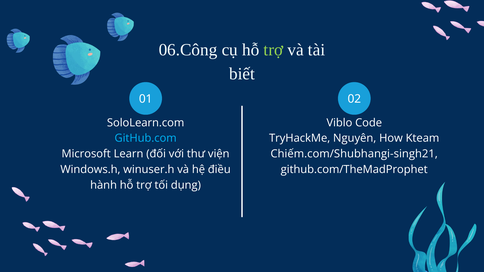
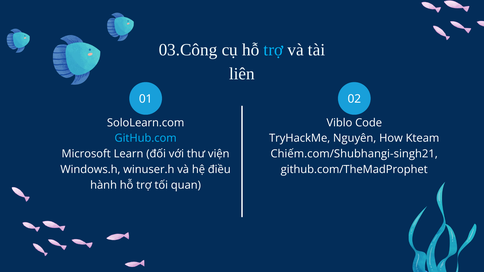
06.Công: 06.Công -> 03.Công (188, 50)
trợ colour: light green -> light blue (273, 50)
biết: biết -> liên (242, 74)
dụng: dụng -> quan (186, 185)
